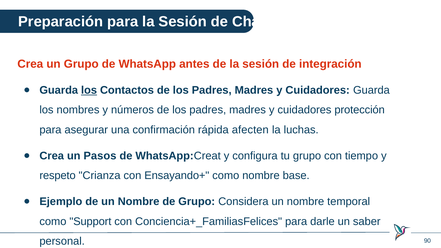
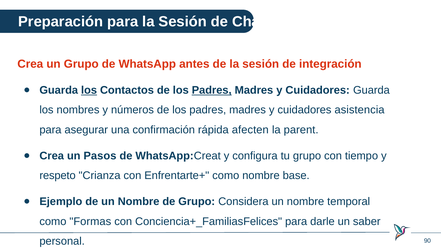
Padres underline: none -> present (212, 90)
protección: protección -> asistencia (360, 110)
luchas: luchas -> parent (301, 130)
Ensayando+: Ensayando+ -> Enfrentarte+ (177, 176)
Support: Support -> Formas (90, 221)
